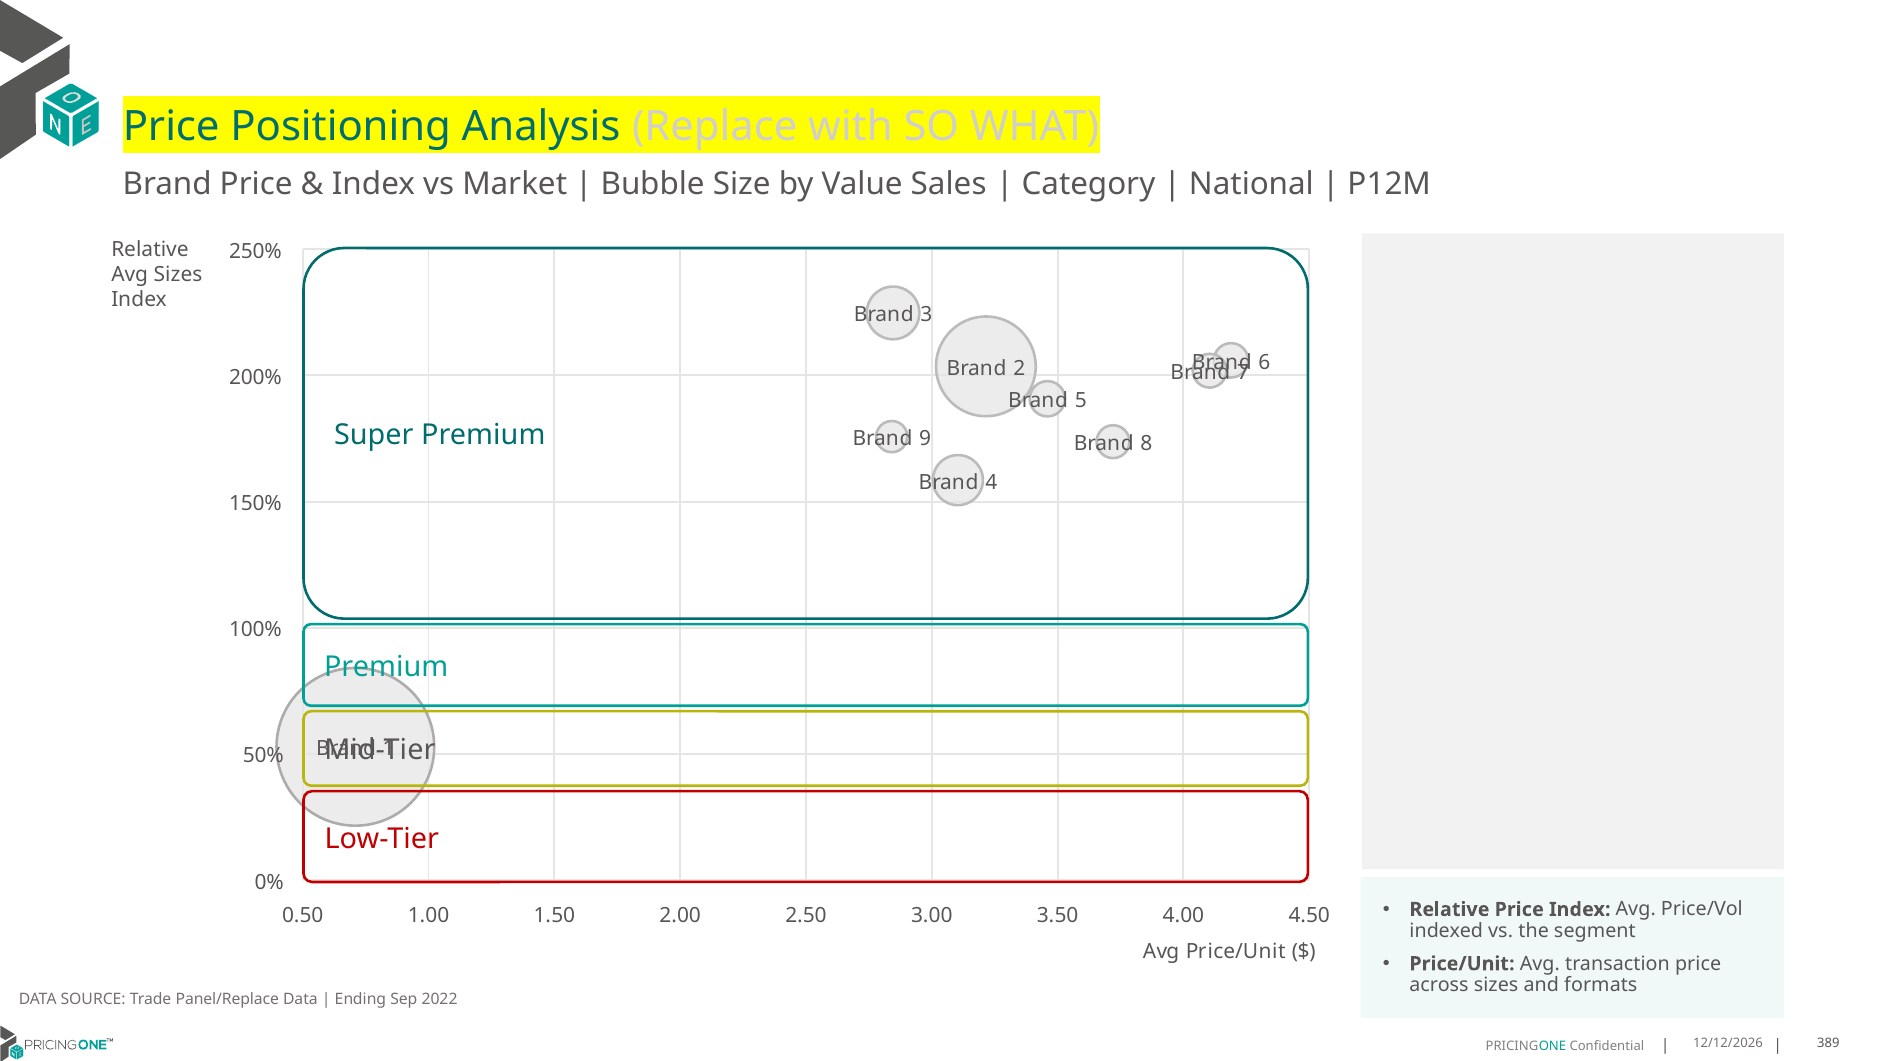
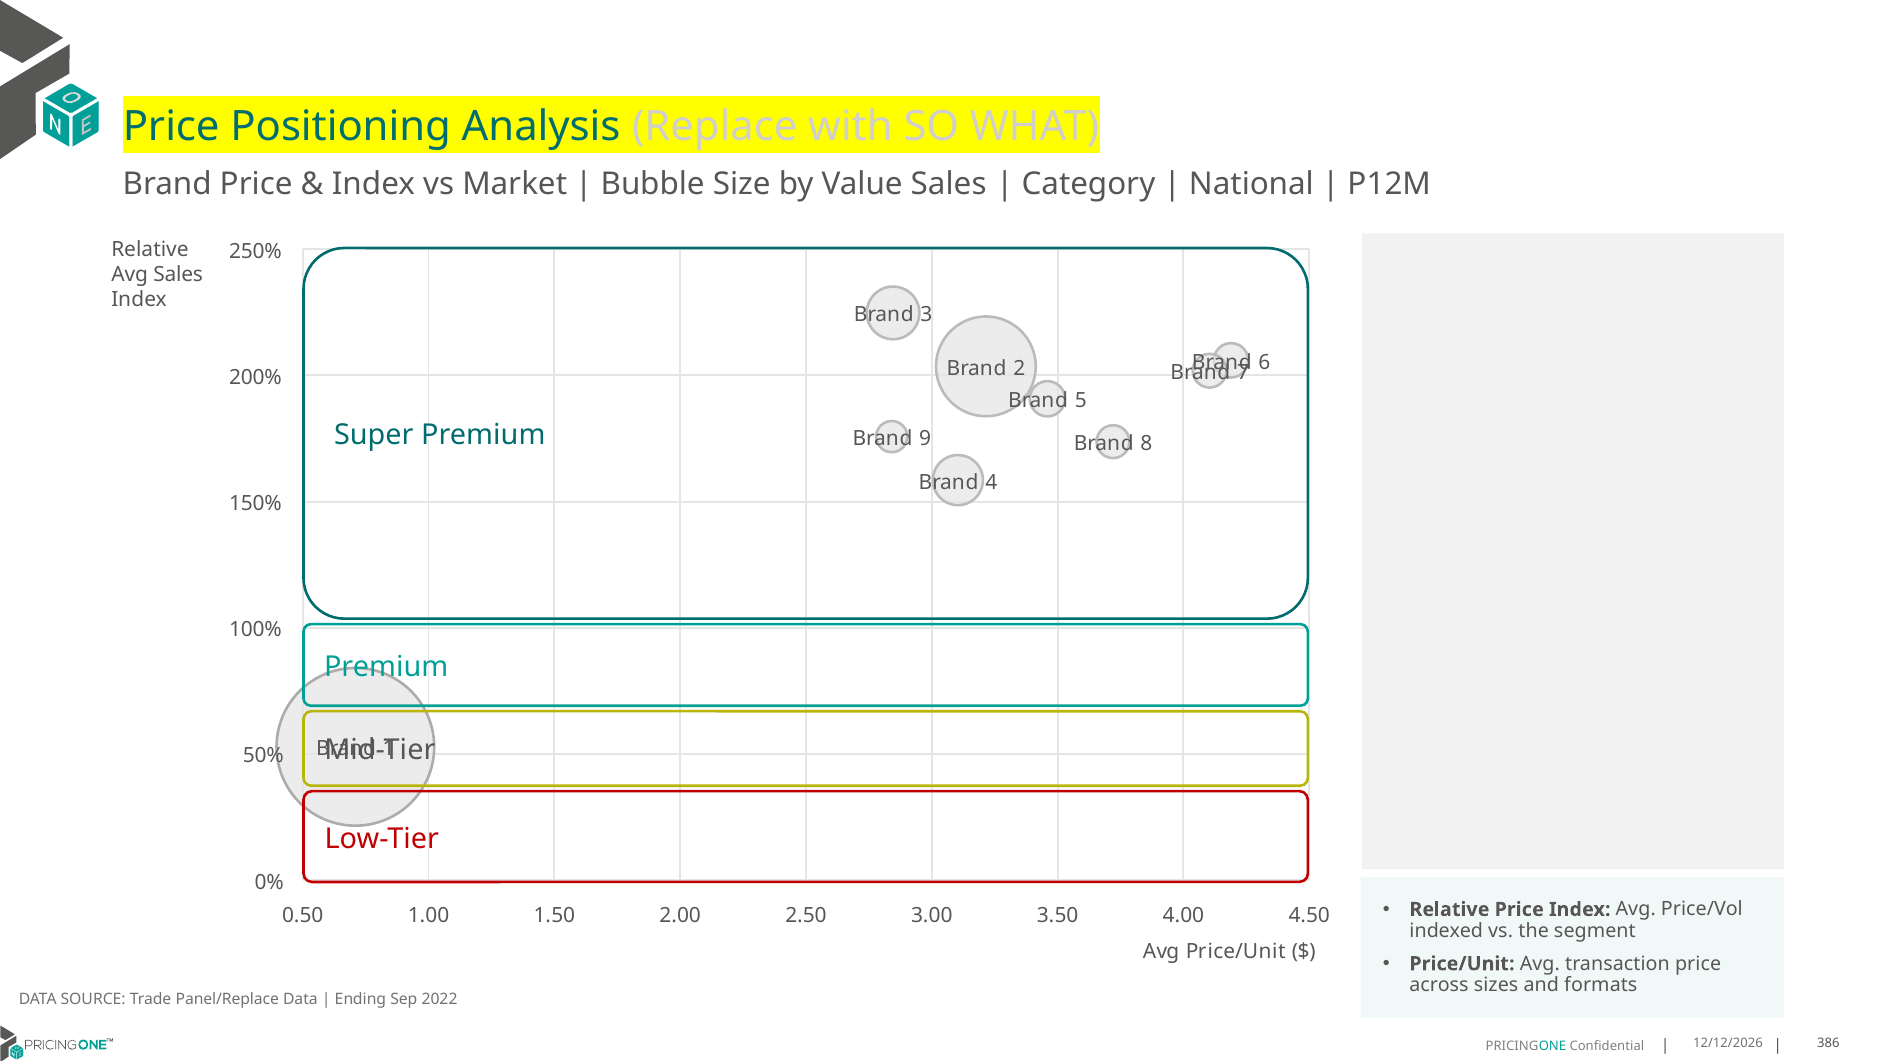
Avg Sizes: Sizes -> Sales (178, 275)
389: 389 -> 386 (1828, 1043)
